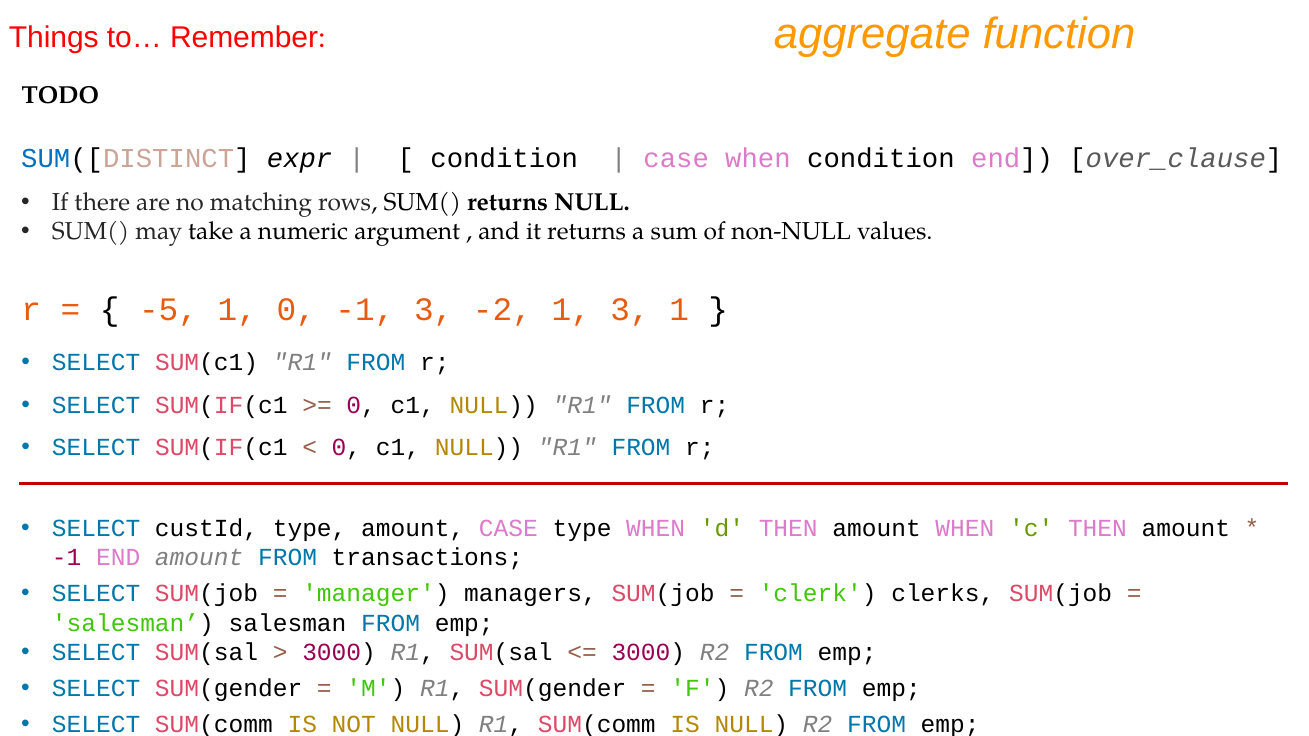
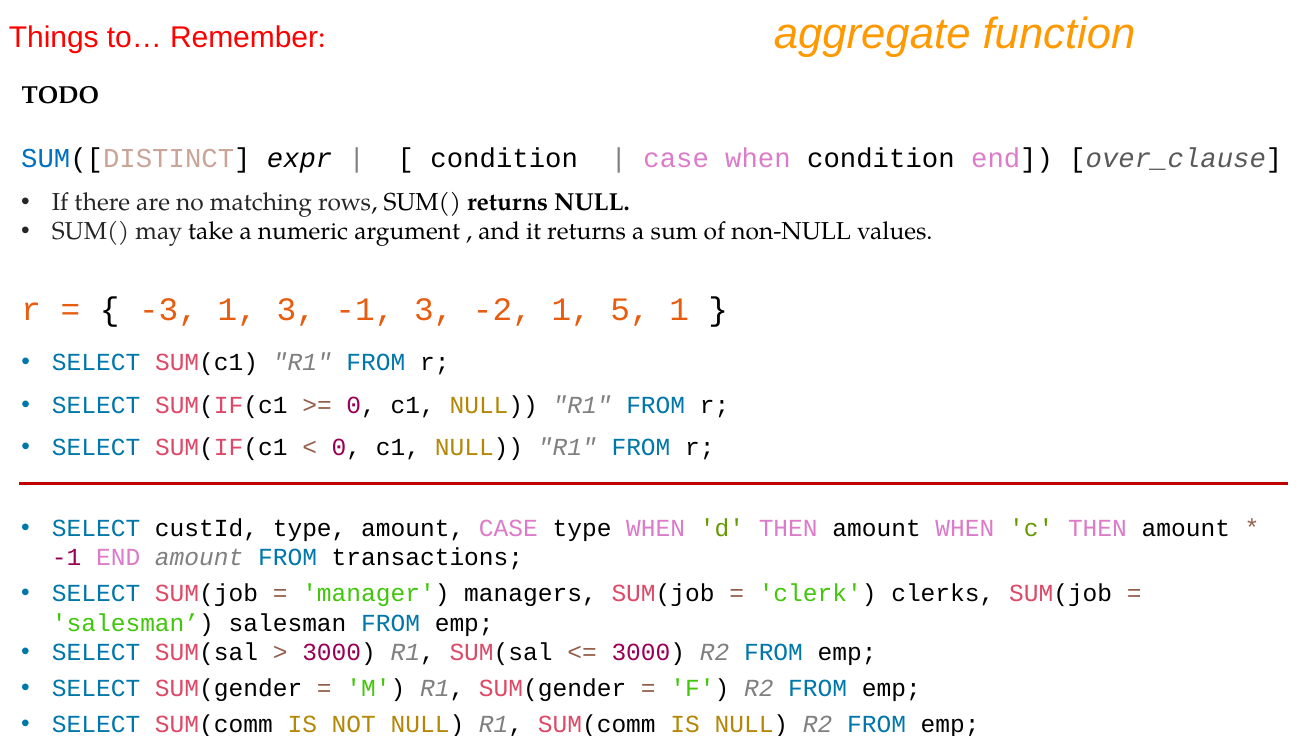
-5: -5 -> -3 (169, 310)
1 0: 0 -> 3 (296, 310)
1 3: 3 -> 5 (630, 310)
